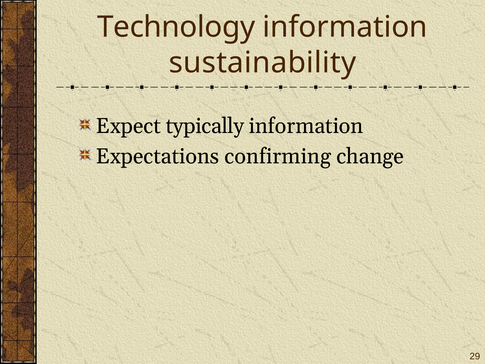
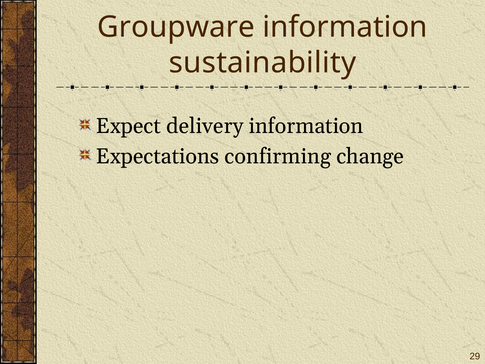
Technology: Technology -> Groupware (176, 27)
typically: typically -> delivery (205, 126)
